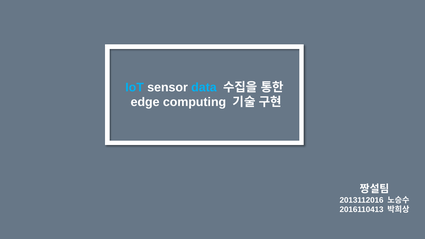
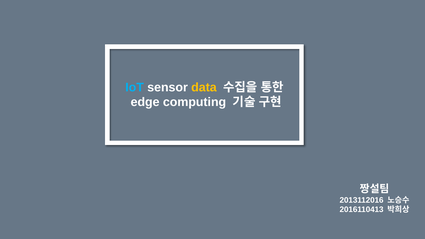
data colour: light blue -> yellow (204, 87)
